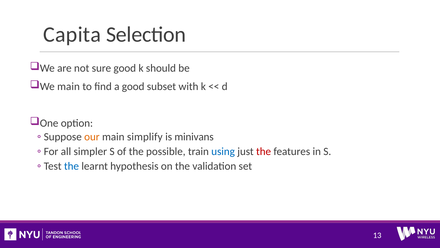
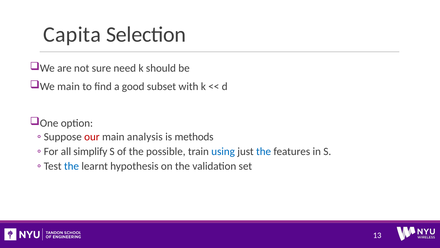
sure good: good -> need (125, 68)
our colour: orange -> red (92, 137)
simplify: simplify -> analysis (145, 137)
minivans: minivans -> methods (194, 137)
simpler: simpler -> simplify (90, 151)
the colour: red -> blue (264, 151)
